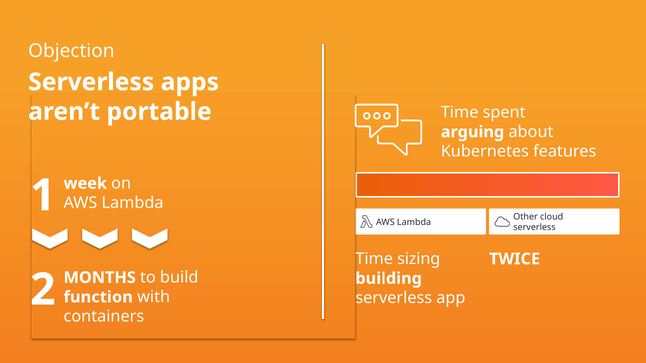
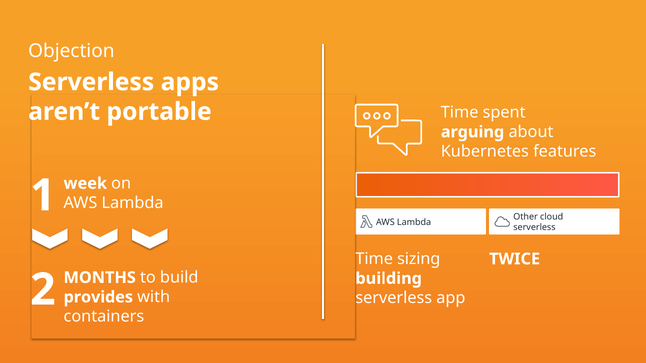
function: function -> provides (98, 297)
